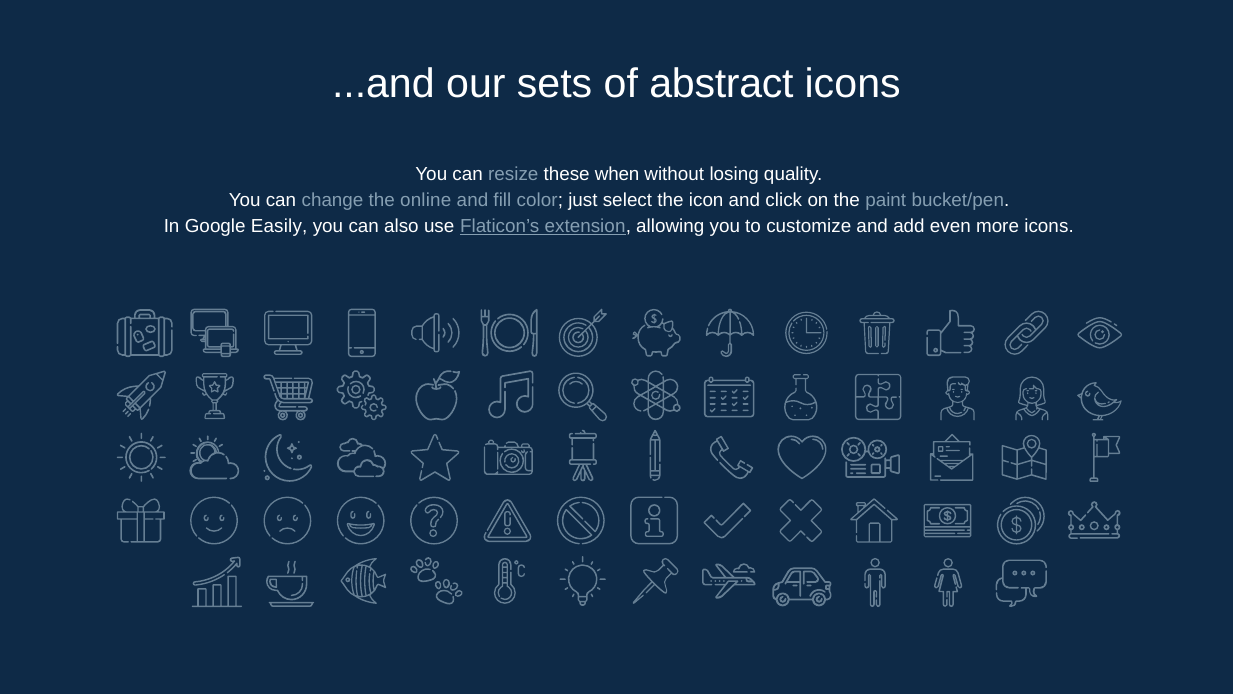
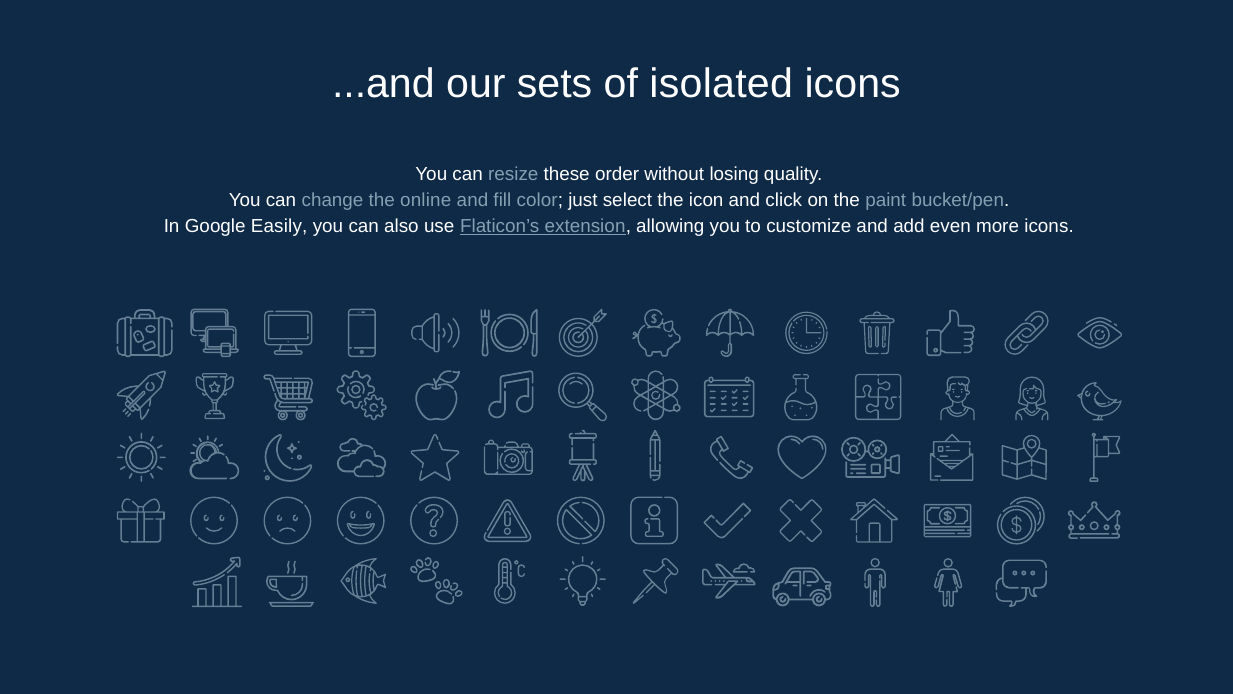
abstract: abstract -> isolated (721, 84)
when: when -> order (617, 174)
